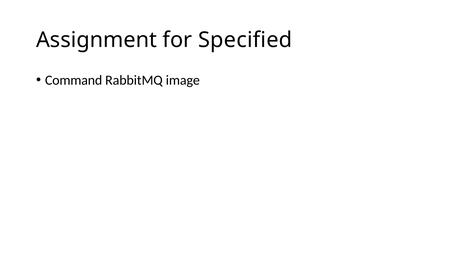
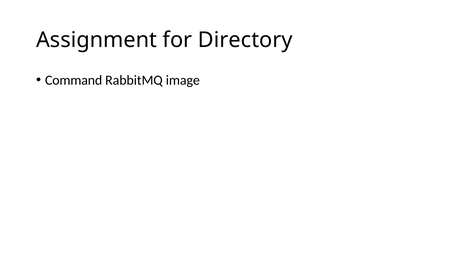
Specified: Specified -> Directory (245, 40)
